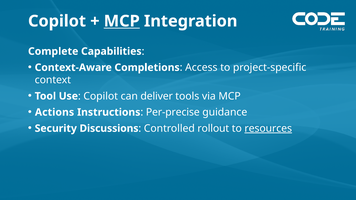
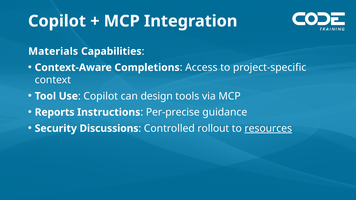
MCP underline: present -> none (122, 21)
Complete: Complete -> Materials (53, 51)
deliver: deliver -> design (157, 96)
Actions: Actions -> Reports (55, 112)
